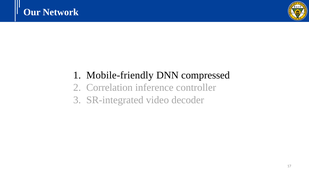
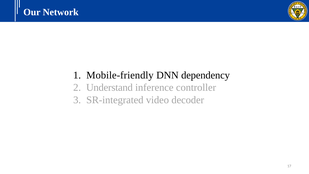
compressed: compressed -> dependency (206, 75)
Correlation: Correlation -> Understand (109, 87)
